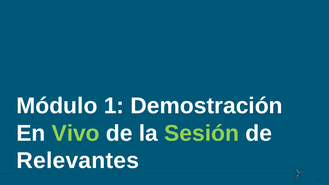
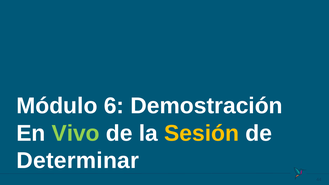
1: 1 -> 6 (114, 106)
Sesión colour: light green -> yellow (202, 133)
Relevantes: Relevantes -> Determinar (78, 161)
